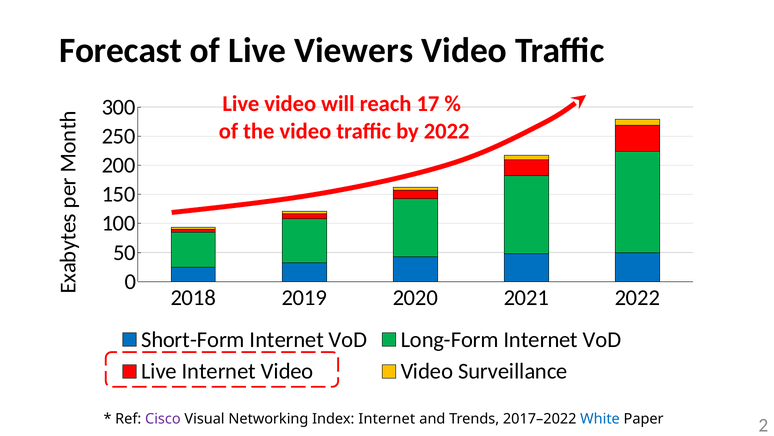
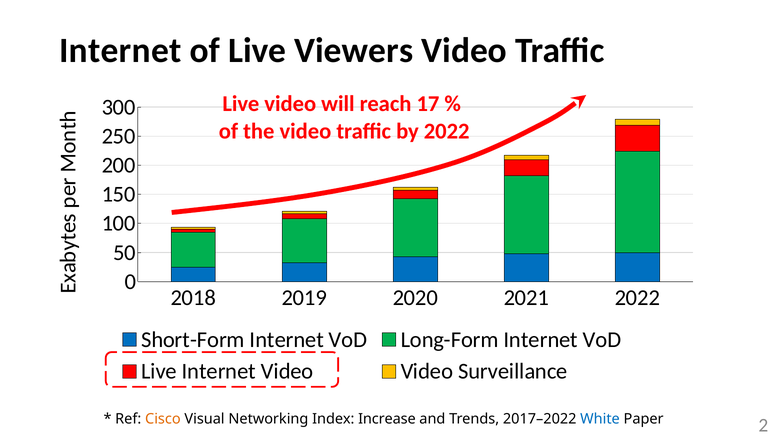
Forecast: Forecast -> Internet (120, 50)
Cisco colour: purple -> orange (163, 418)
Index Internet: Internet -> Increase (387, 418)
